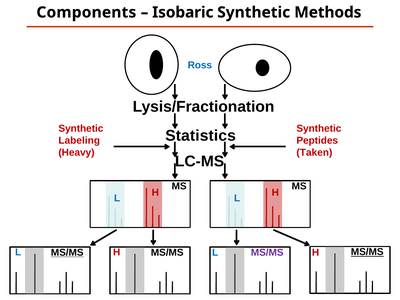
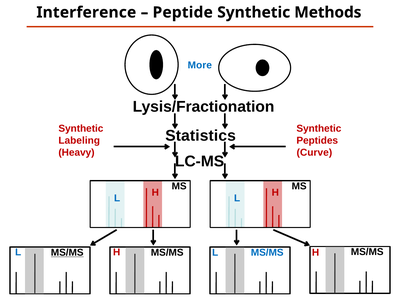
Components: Components -> Interference (86, 12)
Isobaric: Isobaric -> Peptide (183, 12)
Ross: Ross -> More (200, 65)
Taken: Taken -> Curve (314, 153)
MS/MS underline: present -> none (367, 252)
MS/MS colour: purple -> blue (267, 253)
